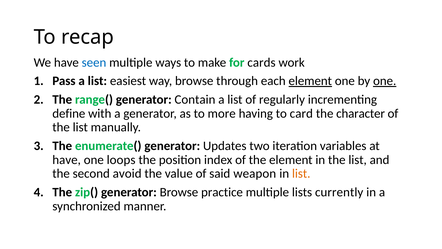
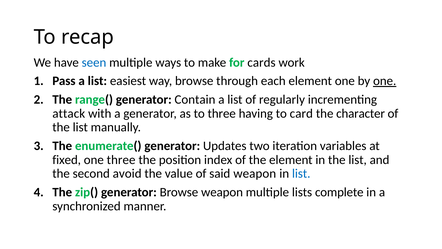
element underline: present -> none (310, 81)
define: define -> attack (69, 113)
to more: more -> three (222, 113)
have: have -> fixed (67, 160)
one loops: loops -> three (121, 160)
list colour: orange -> blue (301, 173)
Browse practice: practice -> weapon (222, 192)
currently: currently -> complete (339, 192)
